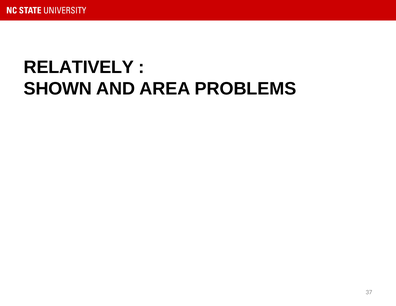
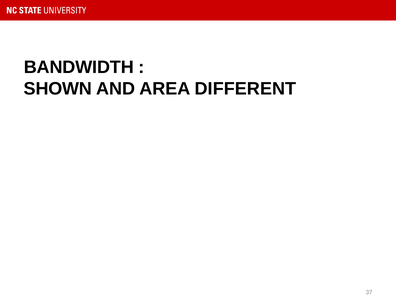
RELATIVELY: RELATIVELY -> BANDWIDTH (79, 67)
PROBLEMS: PROBLEMS -> DIFFERENT (245, 89)
